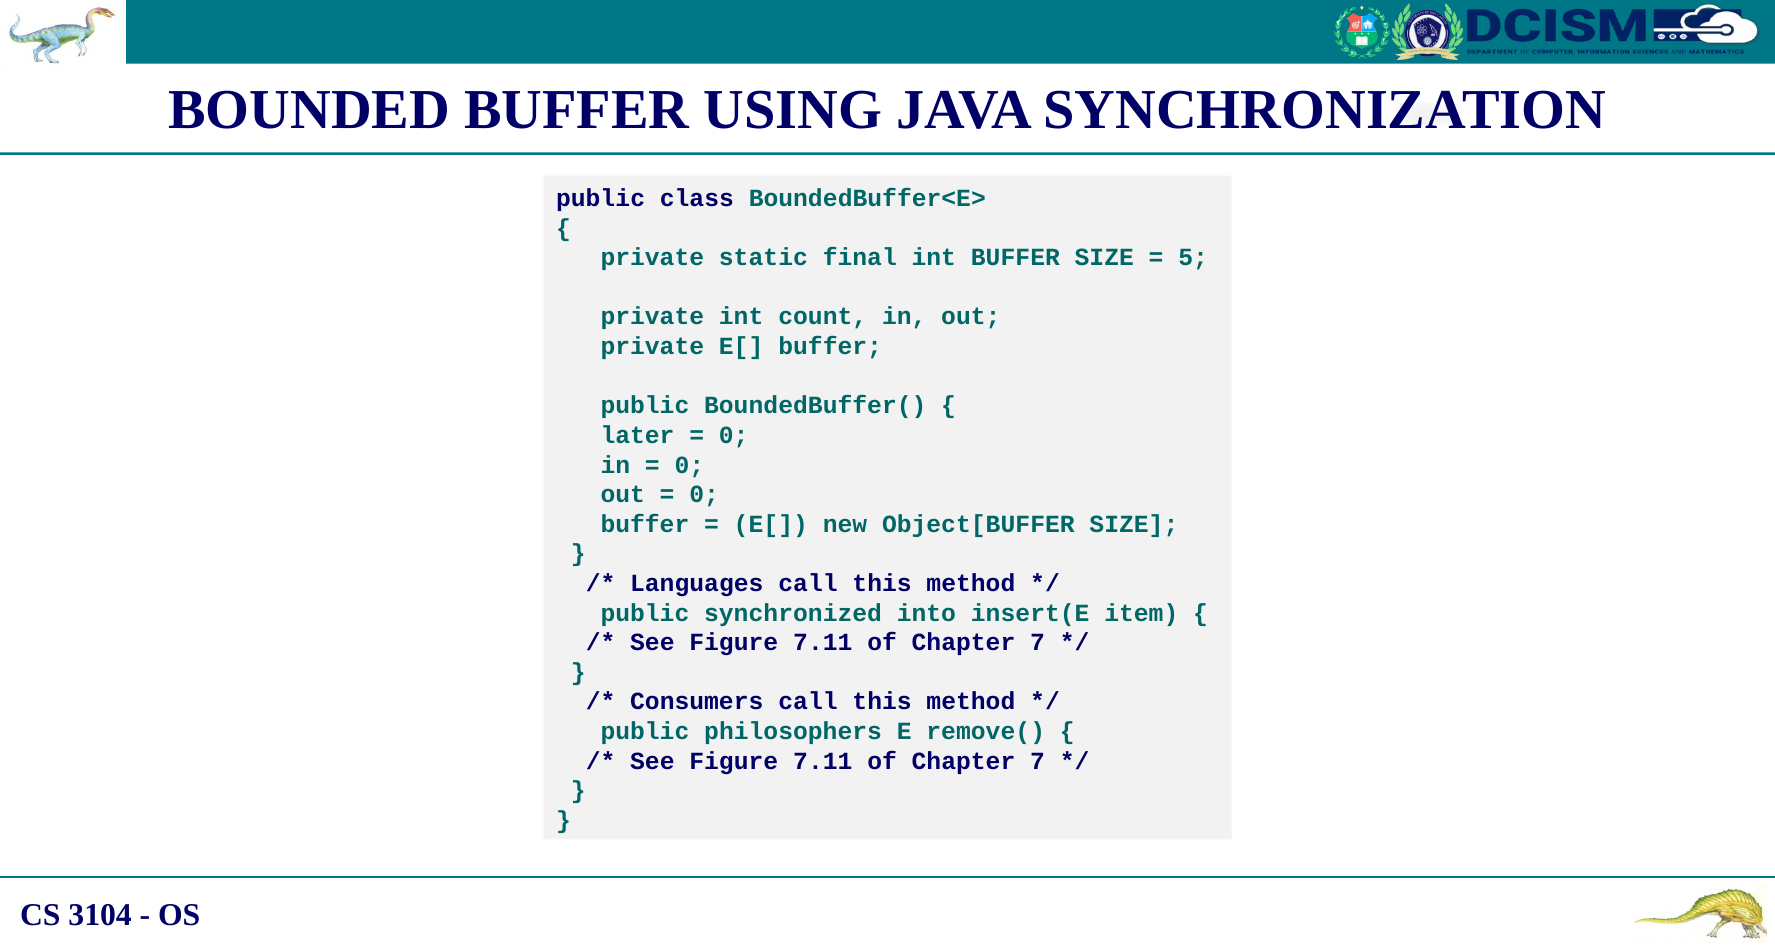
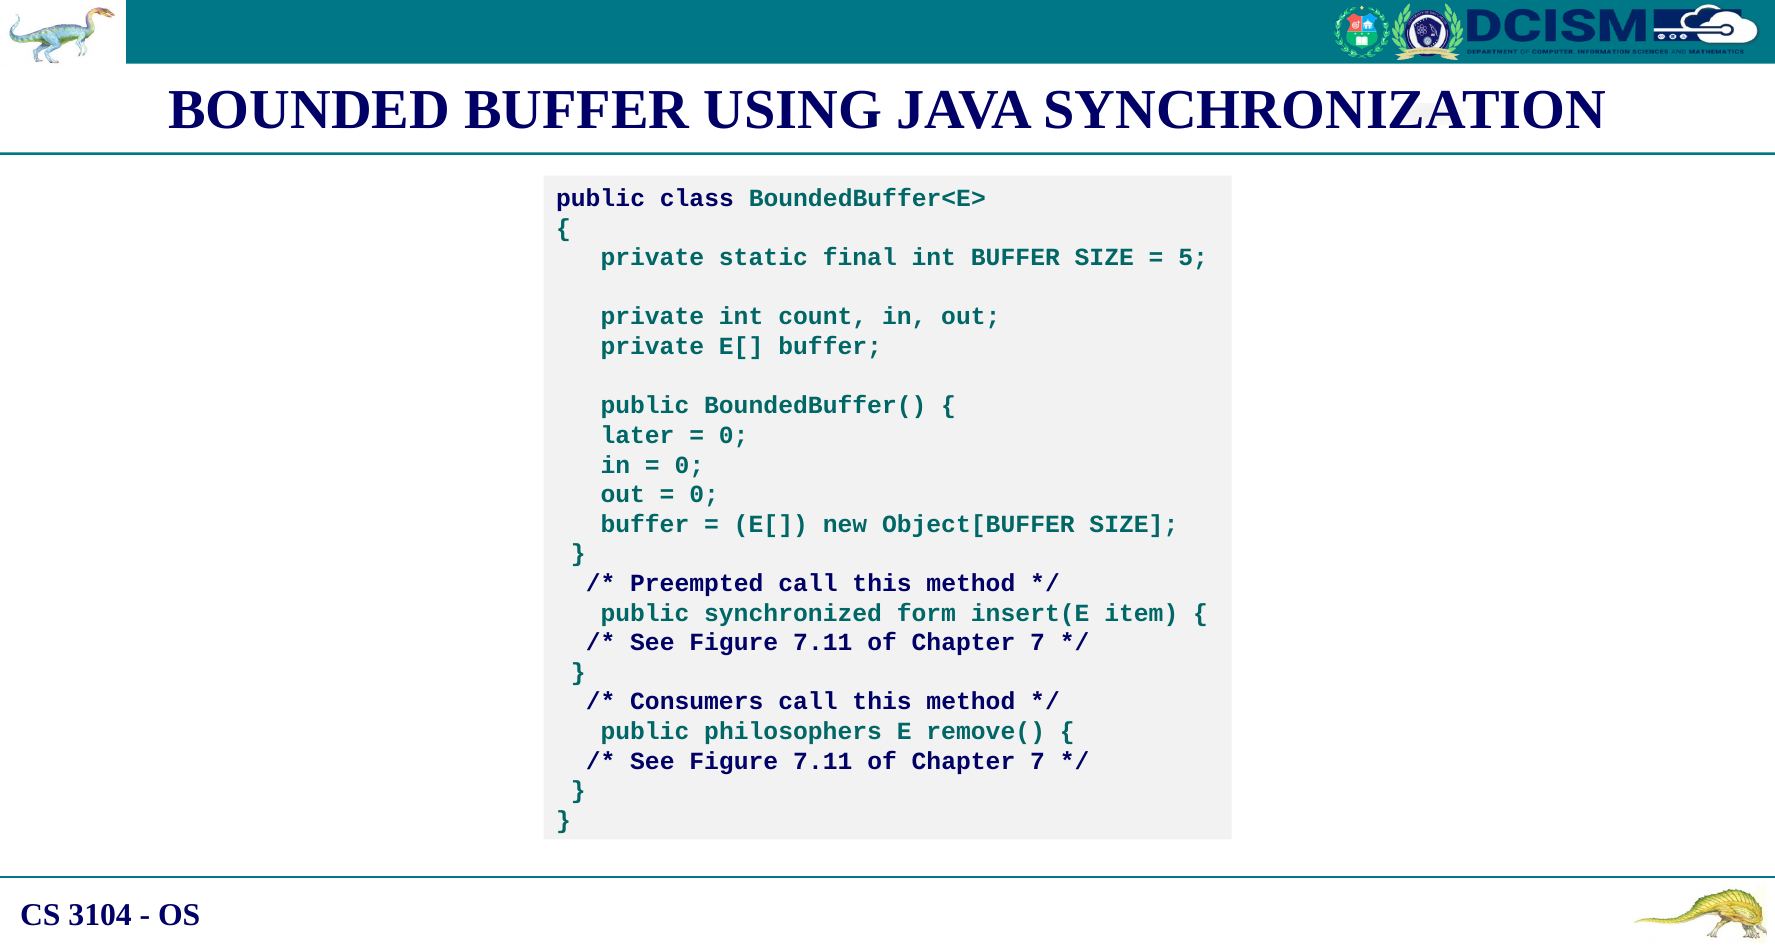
Languages: Languages -> Preempted (697, 583)
into: into -> form (926, 613)
